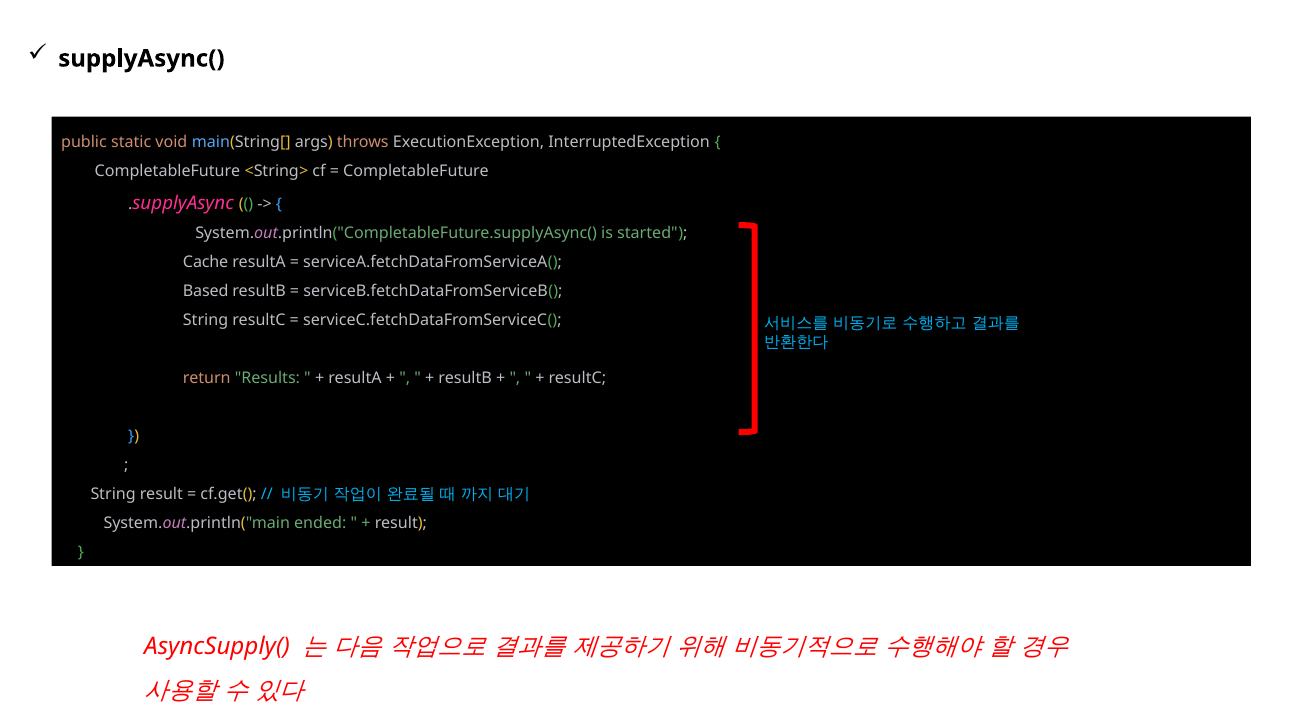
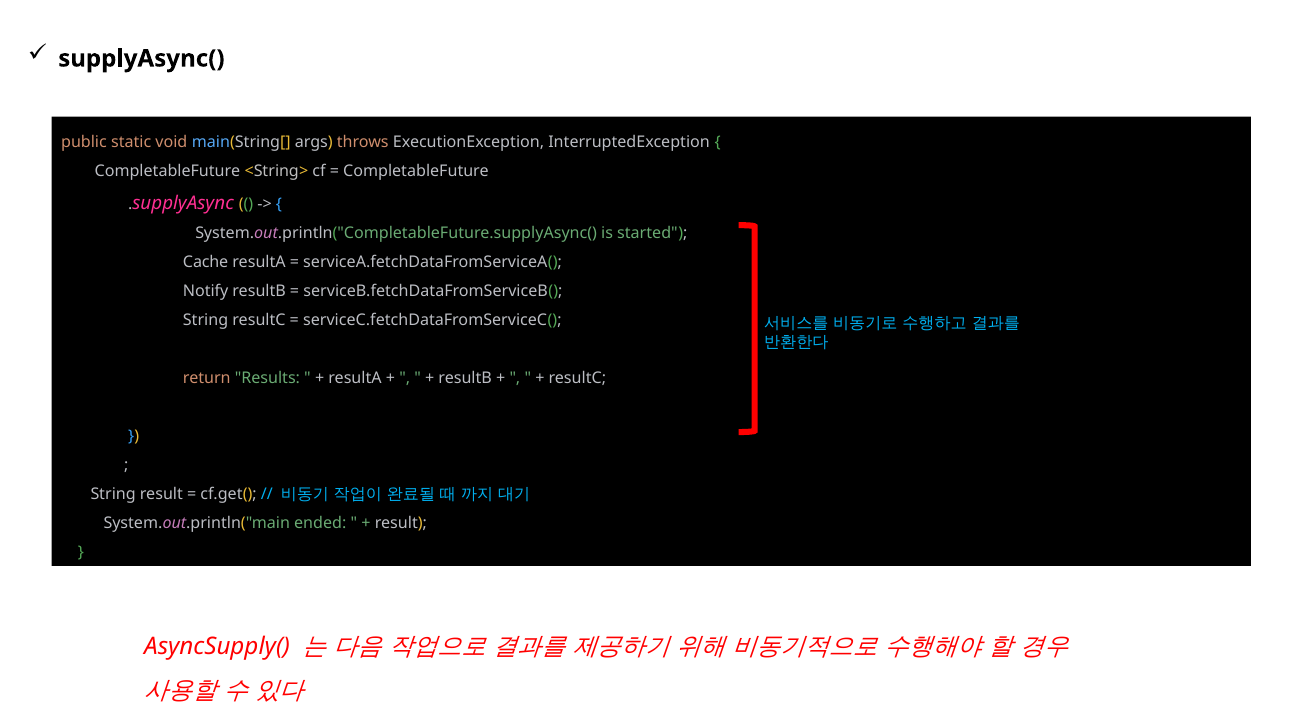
Based: Based -> Notify (206, 292)
